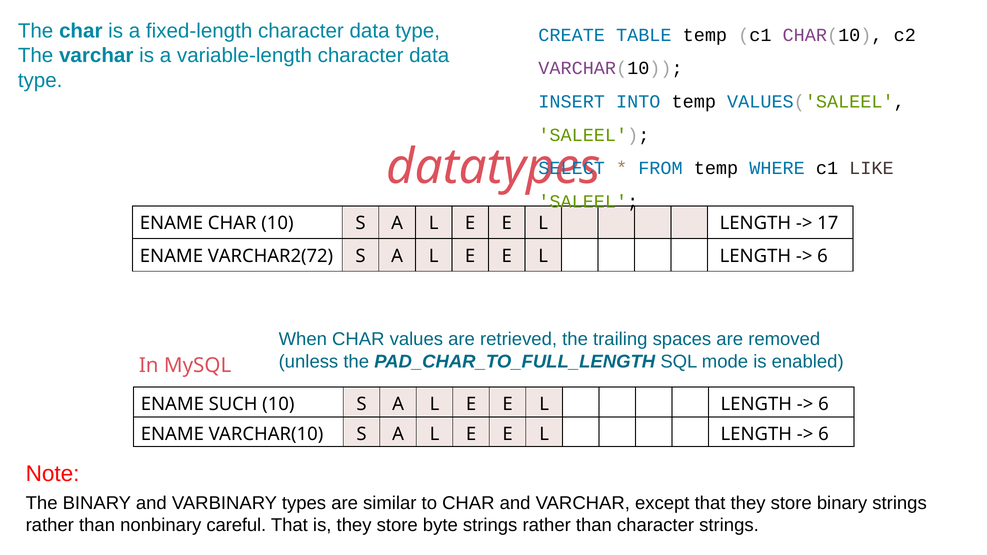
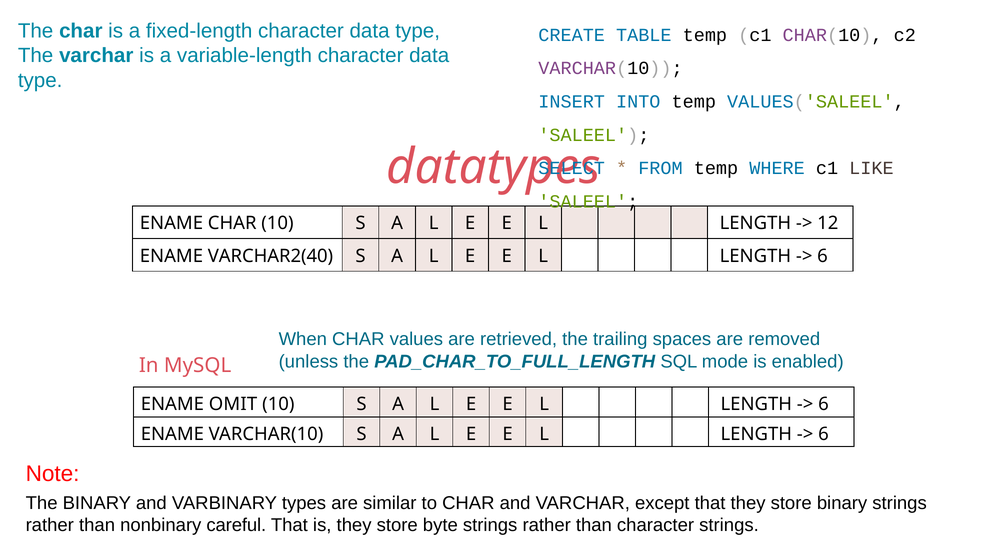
17: 17 -> 12 (828, 223)
VARCHAR2(72: VARCHAR2(72 -> VARCHAR2(40 (270, 256)
SUCH: SUCH -> OMIT (233, 404)
